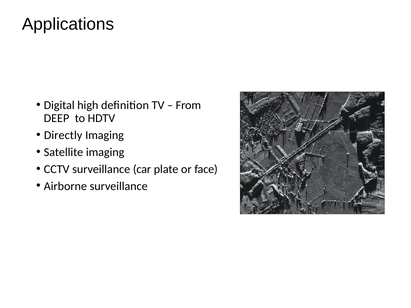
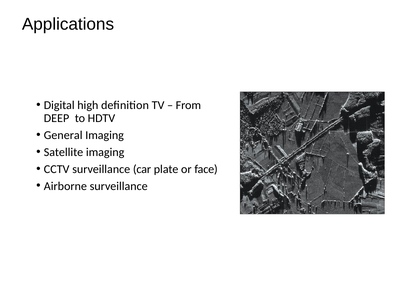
Directly: Directly -> General (63, 135)
